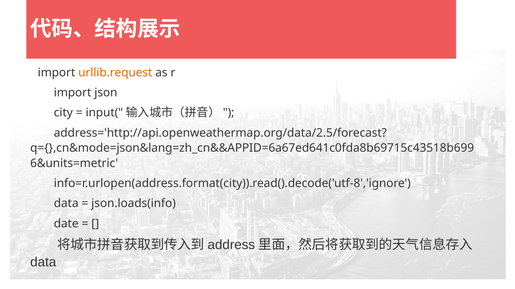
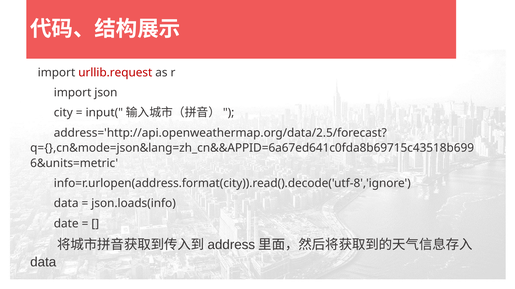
urllib.request colour: orange -> red (115, 73)
